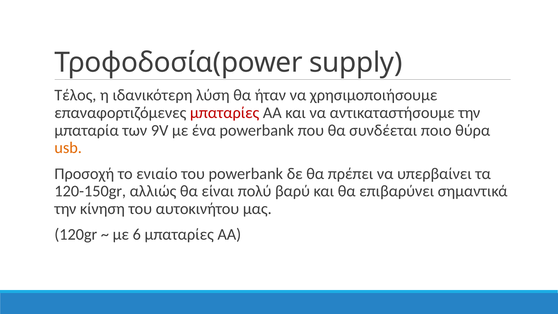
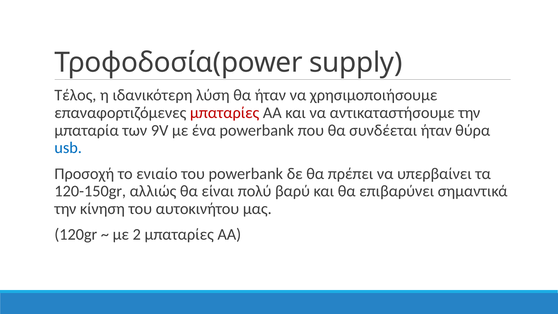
συνδέεται ποιο: ποιο -> ήταν (436, 130)
usb colour: orange -> blue (68, 148)
6: 6 -> 2 (137, 234)
